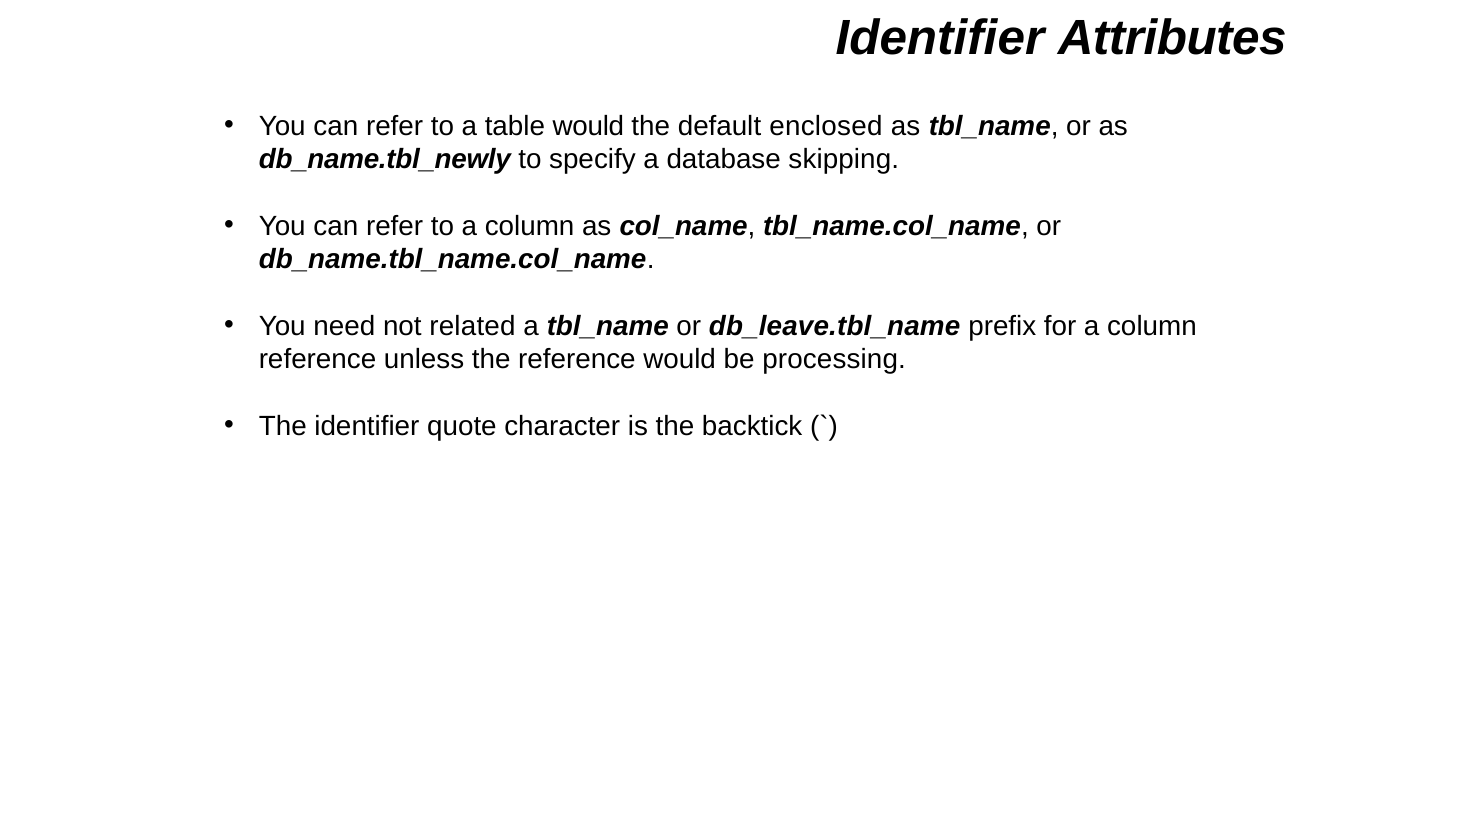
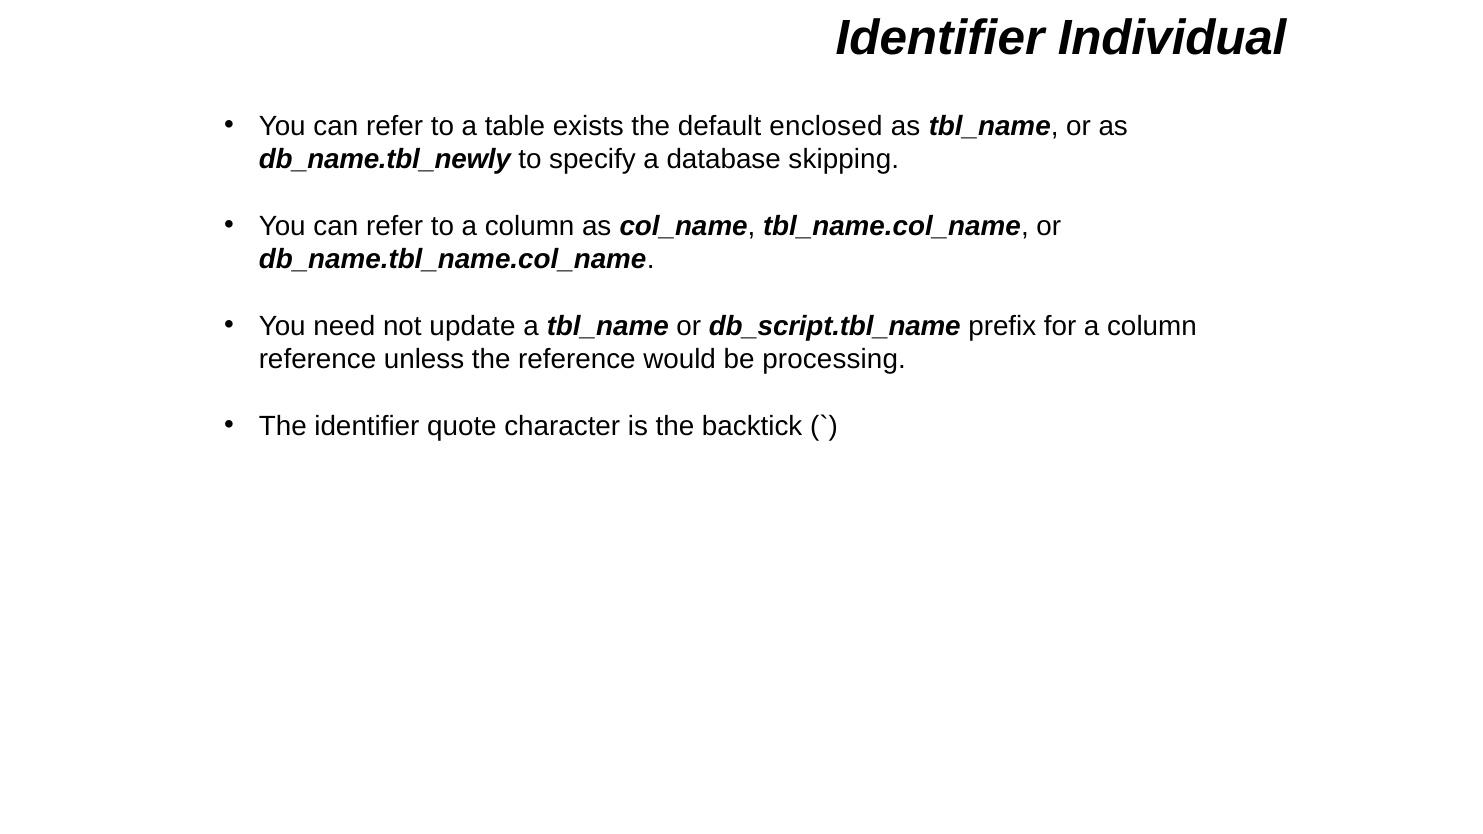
Attributes: Attributes -> Individual (1172, 39)
table would: would -> exists (588, 126)
related: related -> update (472, 326)
db_leave.tbl_name: db_leave.tbl_name -> db_script.tbl_name (835, 326)
